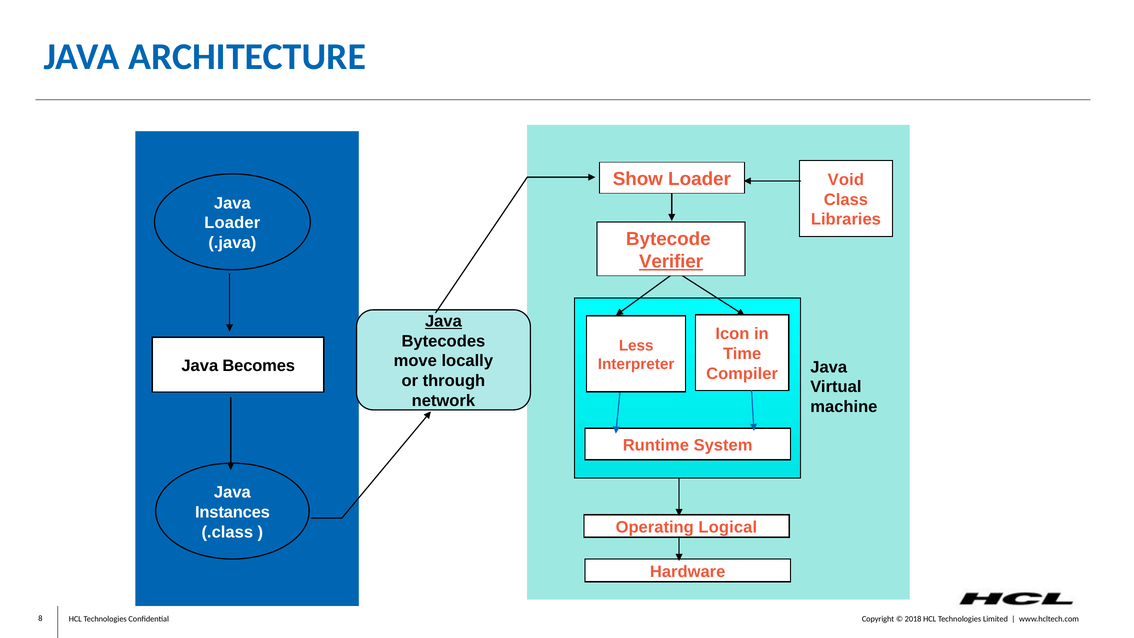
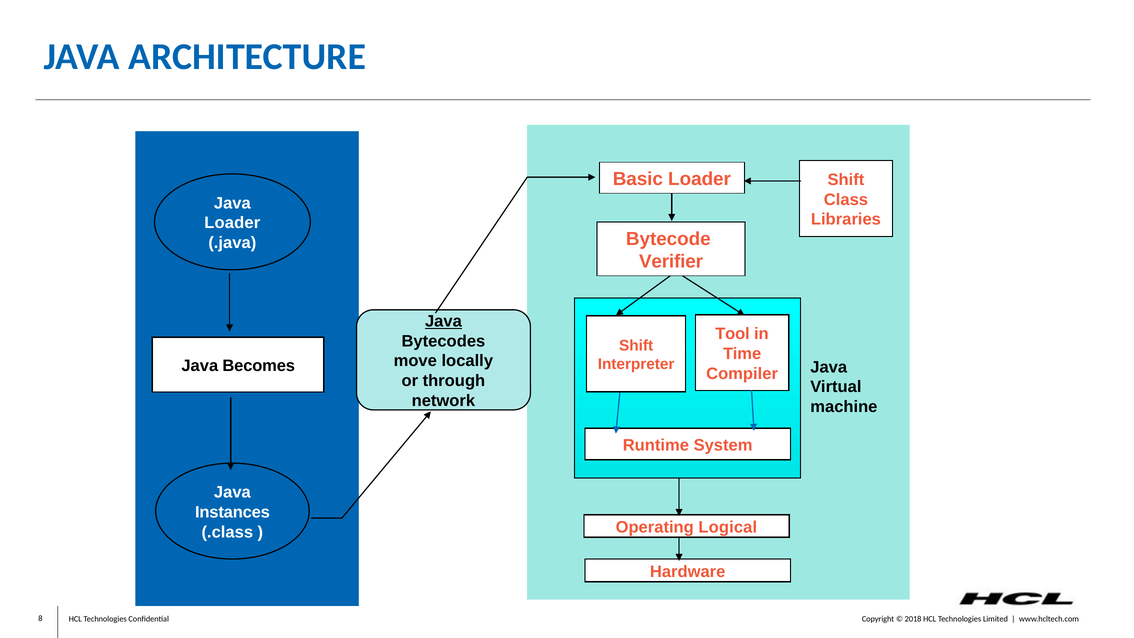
Show: Show -> Basic (638, 179)
Void: Void -> Shift (846, 180)
Verifier underline: present -> none (671, 262)
Icon: Icon -> Tool (732, 334)
Less: Less -> Shift (636, 346)
